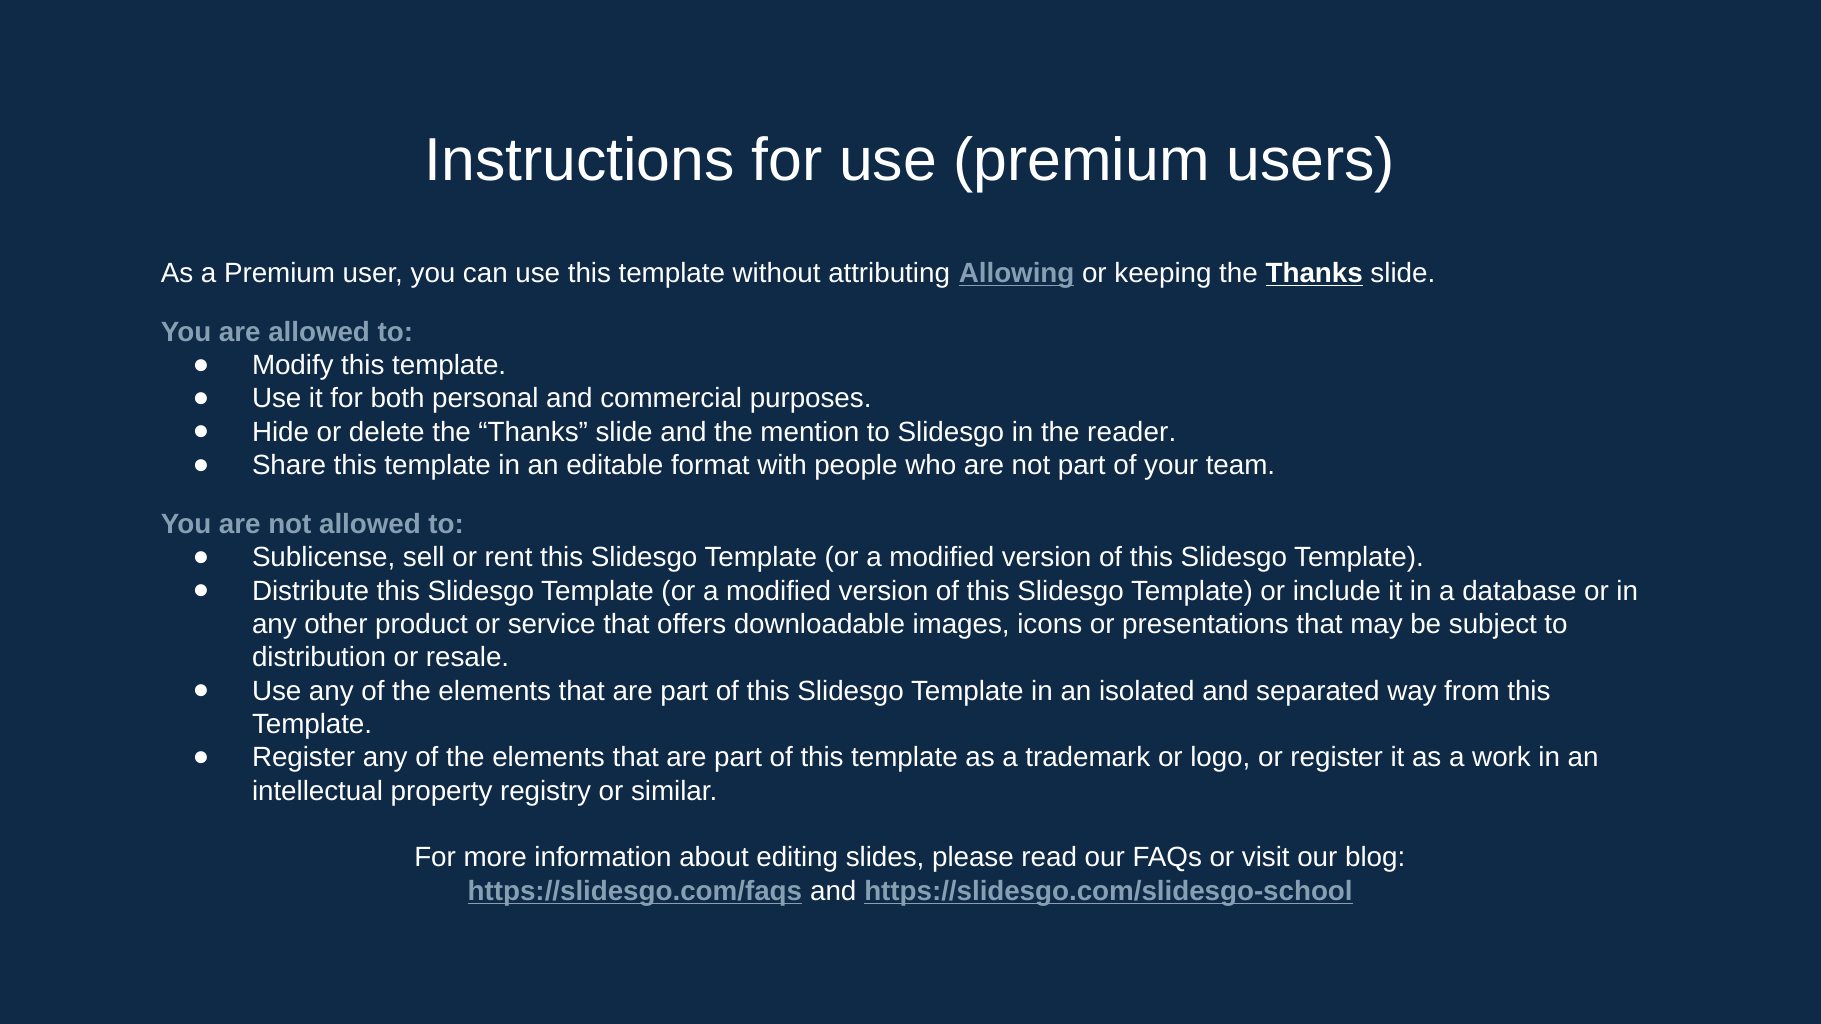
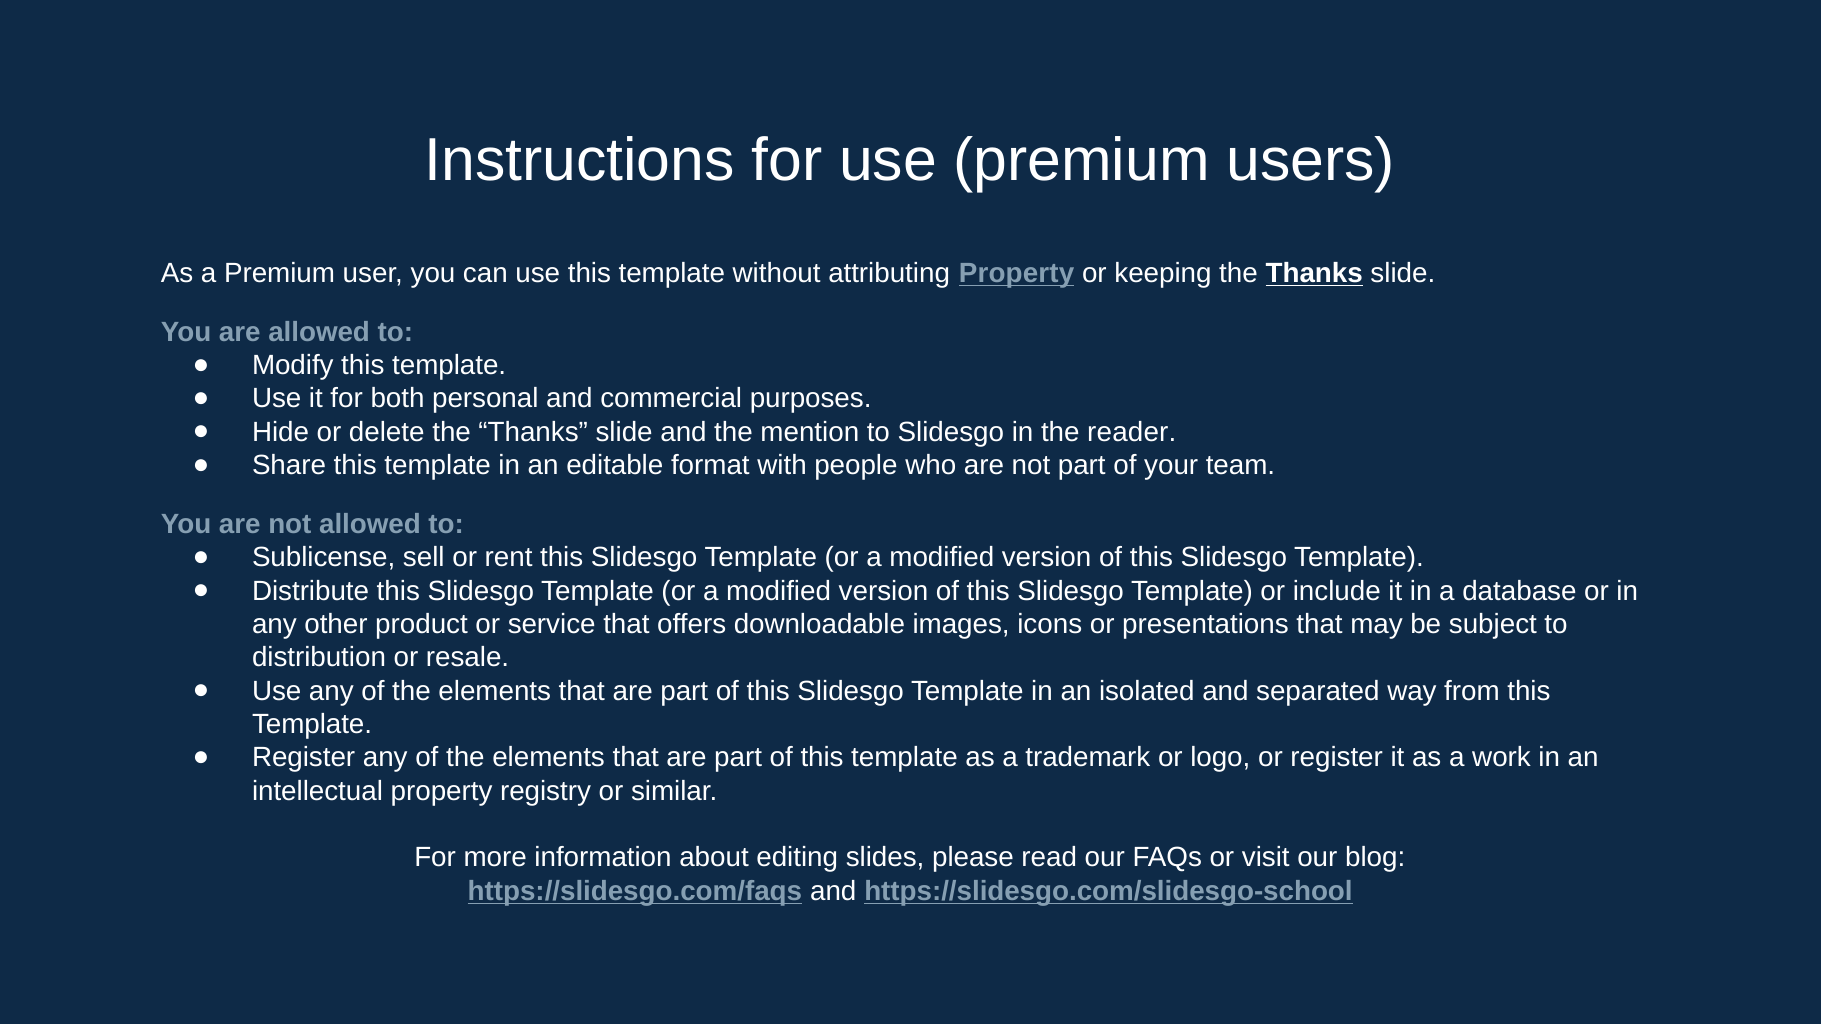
attributing Allowing: Allowing -> Property (1017, 273)
